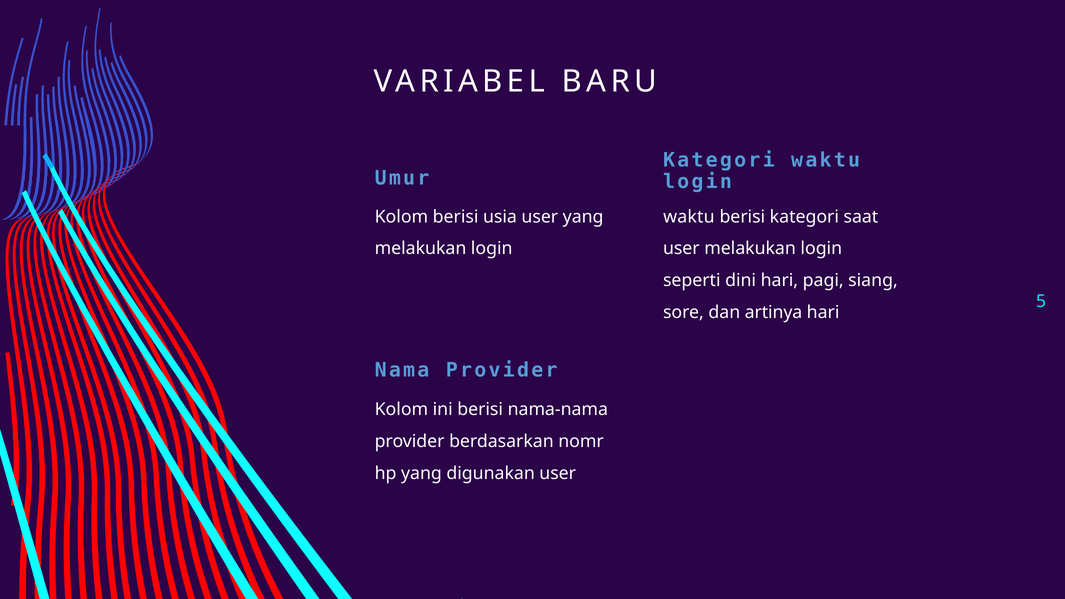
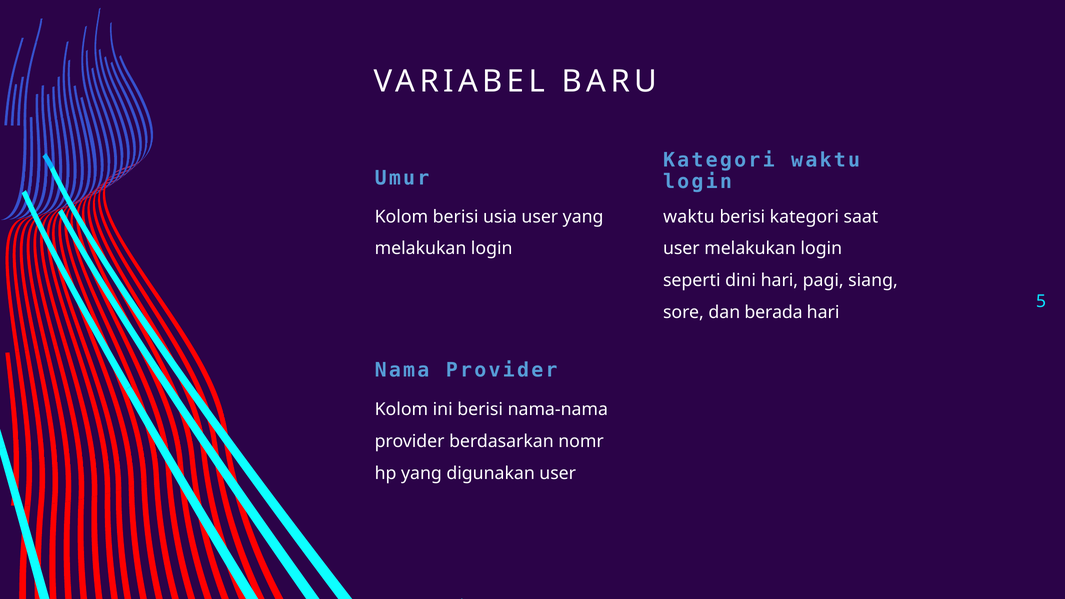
artinya: artinya -> berada (774, 312)
